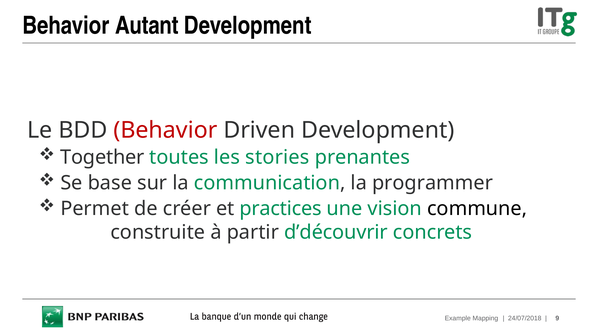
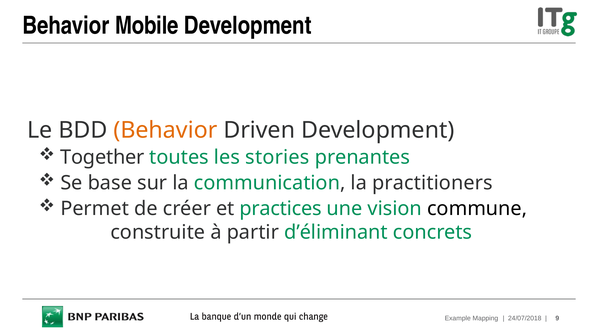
Autant: Autant -> Mobile (147, 26)
Behavior colour: red -> orange (165, 130)
programmer: programmer -> practitioners (432, 183)
d’découvrir: d’découvrir -> d’éliminant (336, 233)
